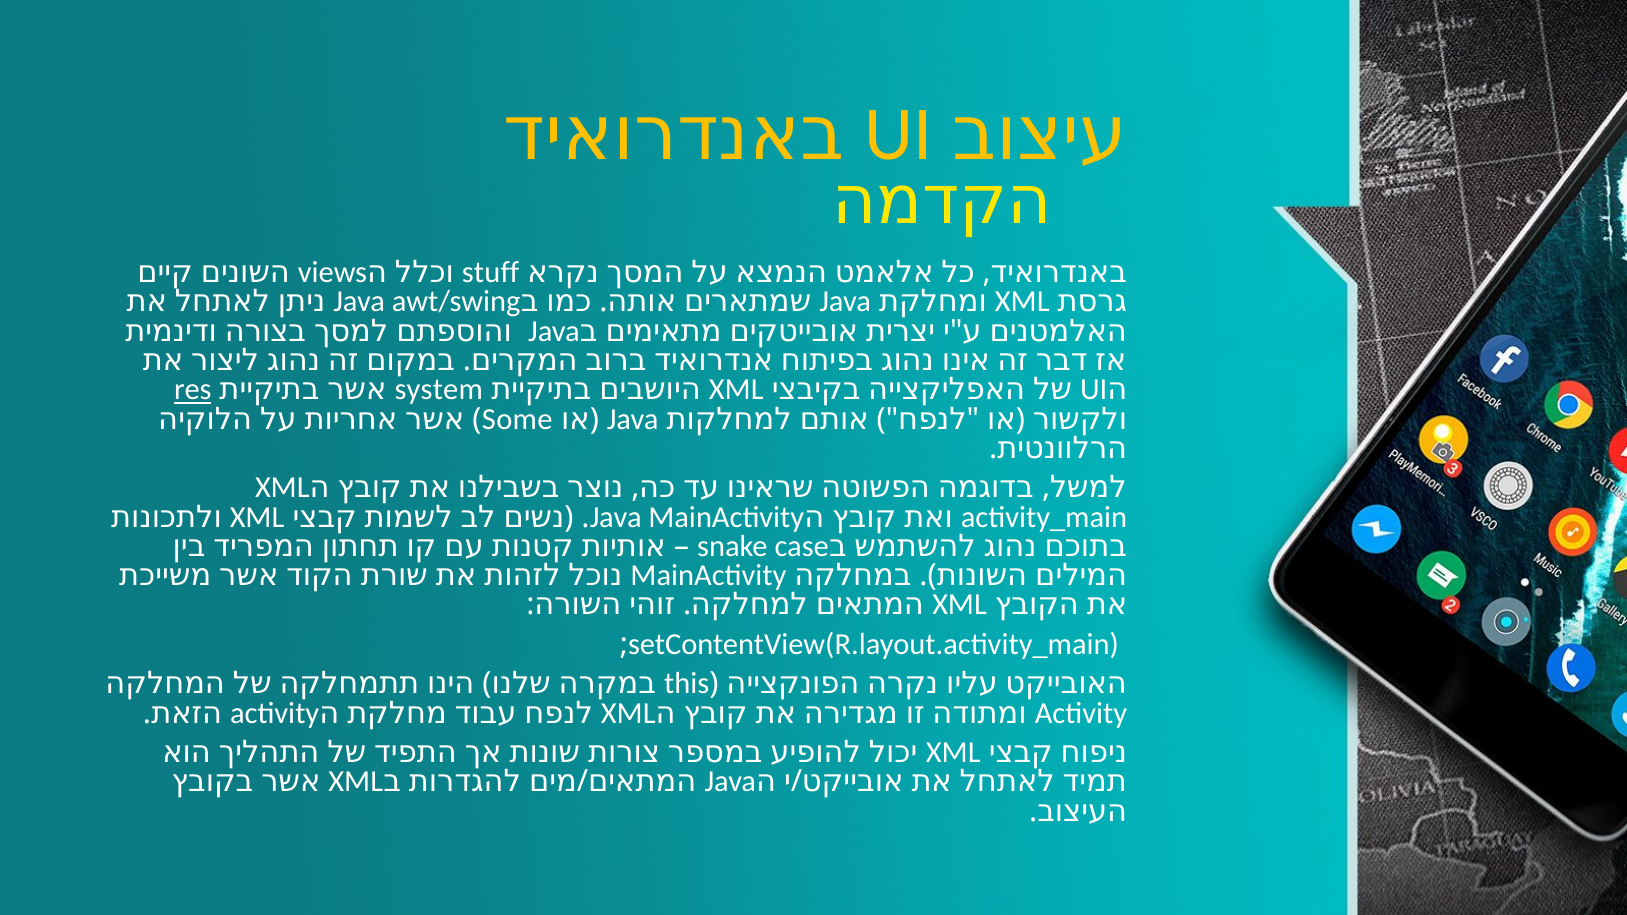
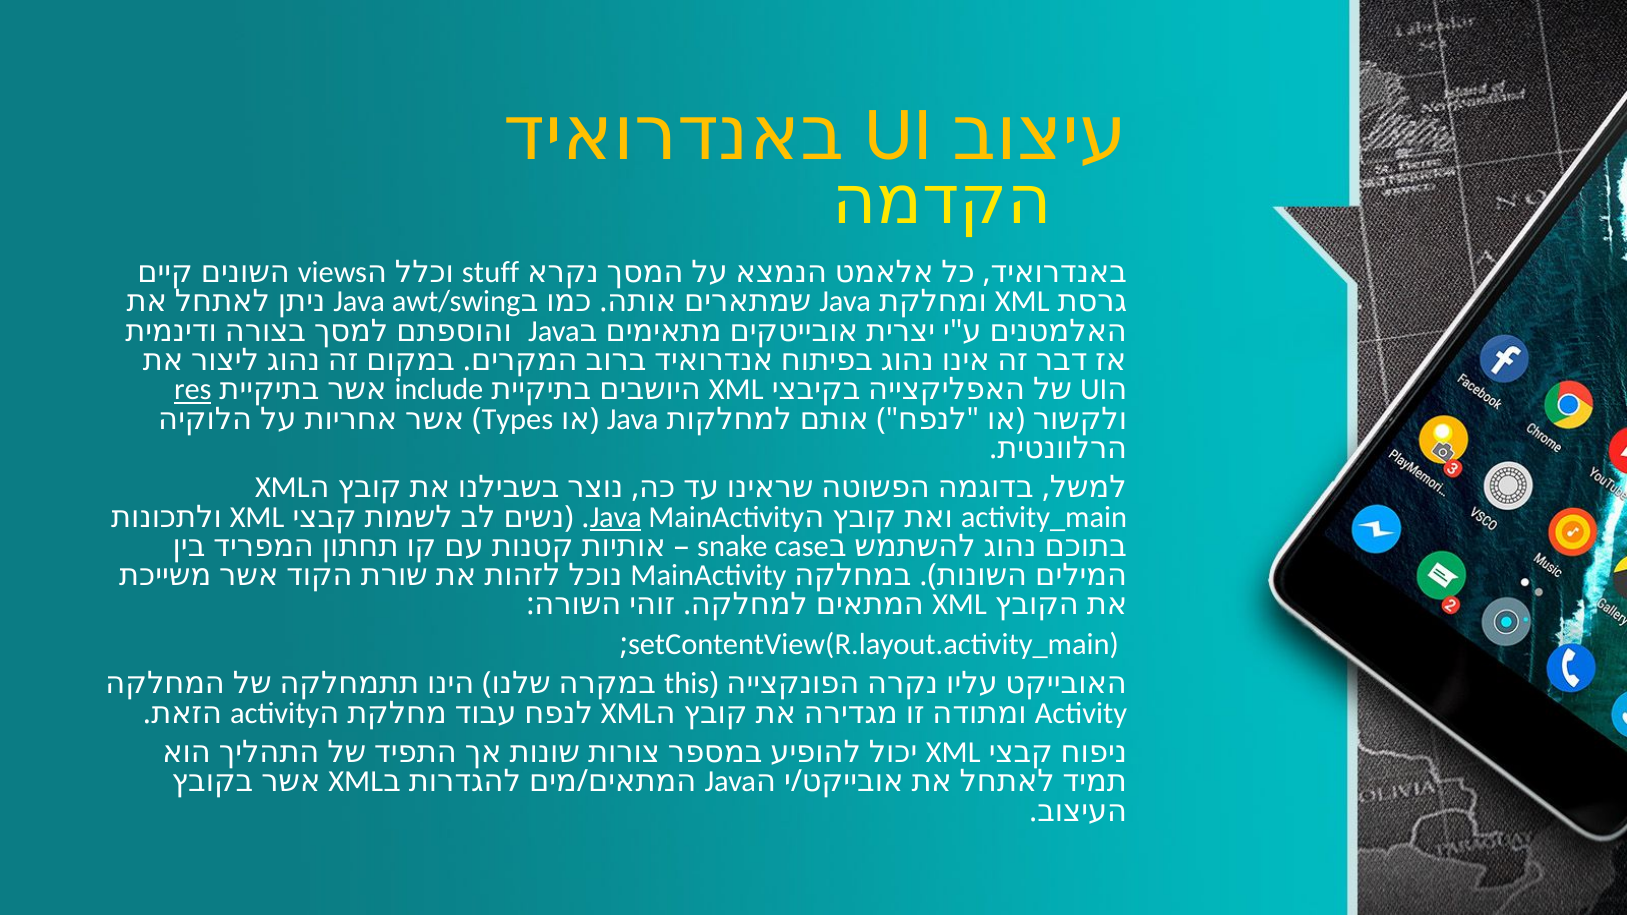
system: system -> include (439, 390)
Some: Some -> Types (517, 419)
Java underline: none -> present (616, 517)
